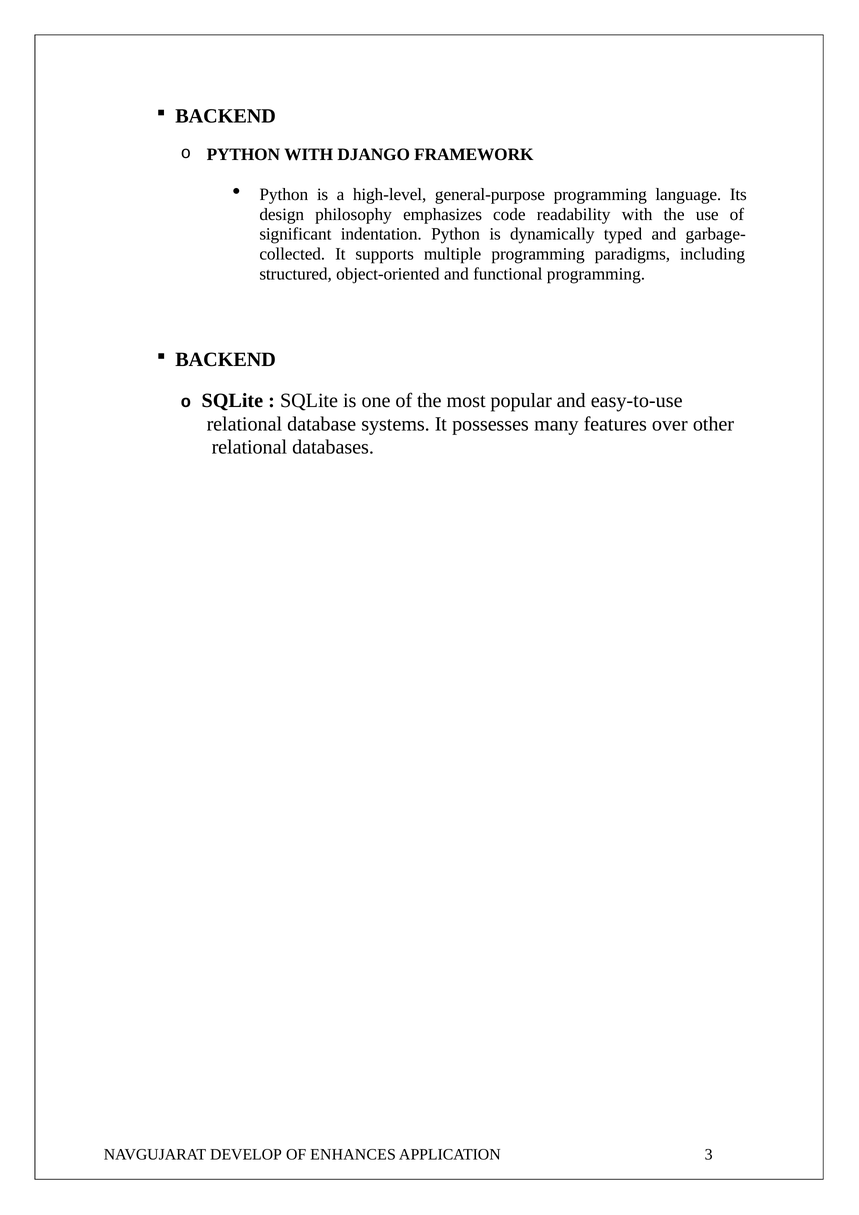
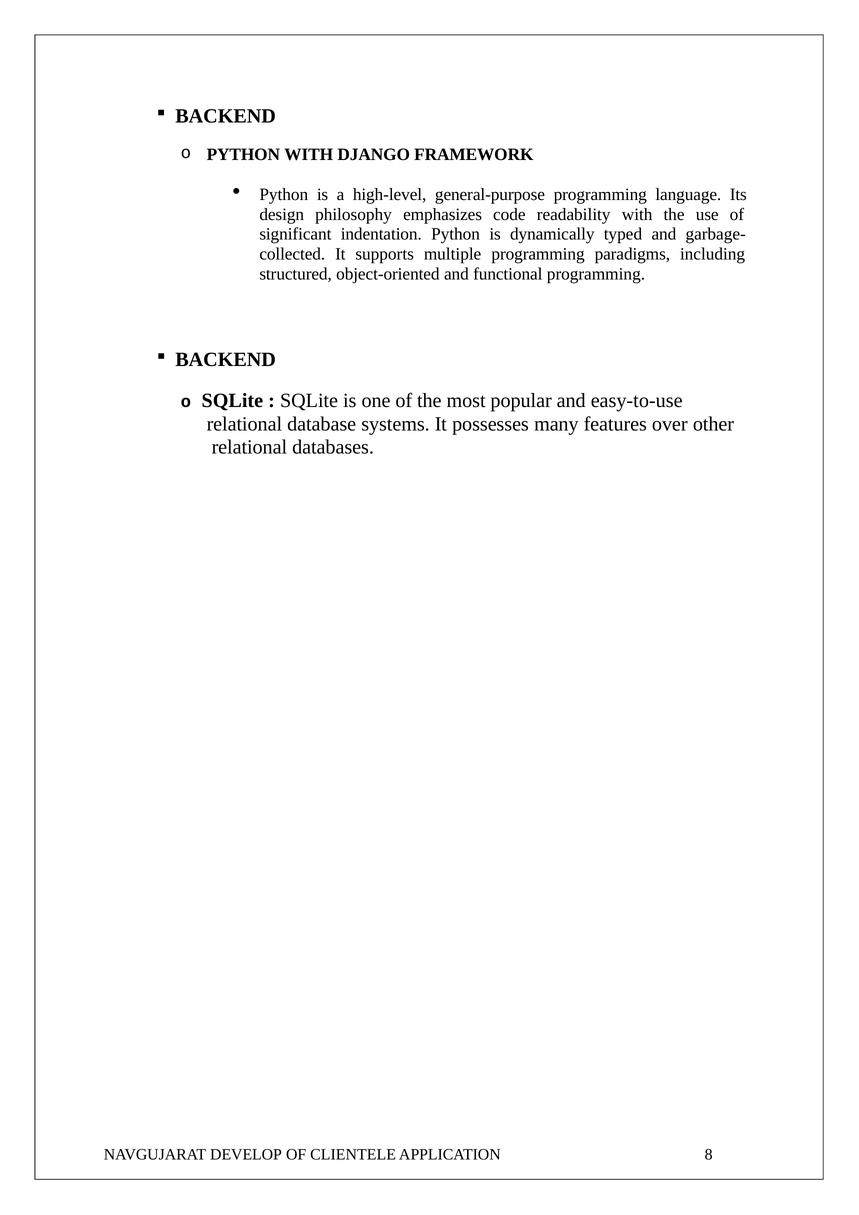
ENHANCES: ENHANCES -> CLIENTELE (353, 1154)
3: 3 -> 8 (709, 1154)
